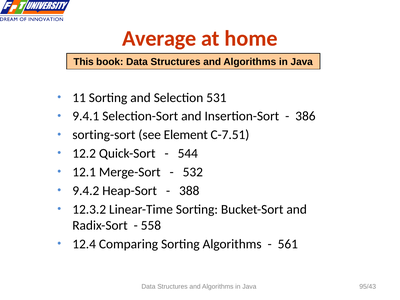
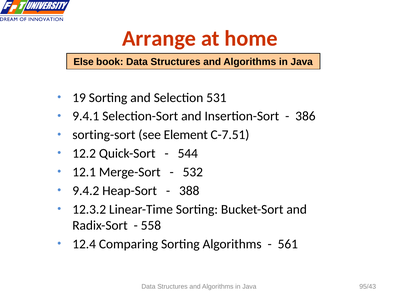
Average: Average -> Arrange (159, 39)
This: This -> Else (84, 62)
11: 11 -> 19 (79, 98)
